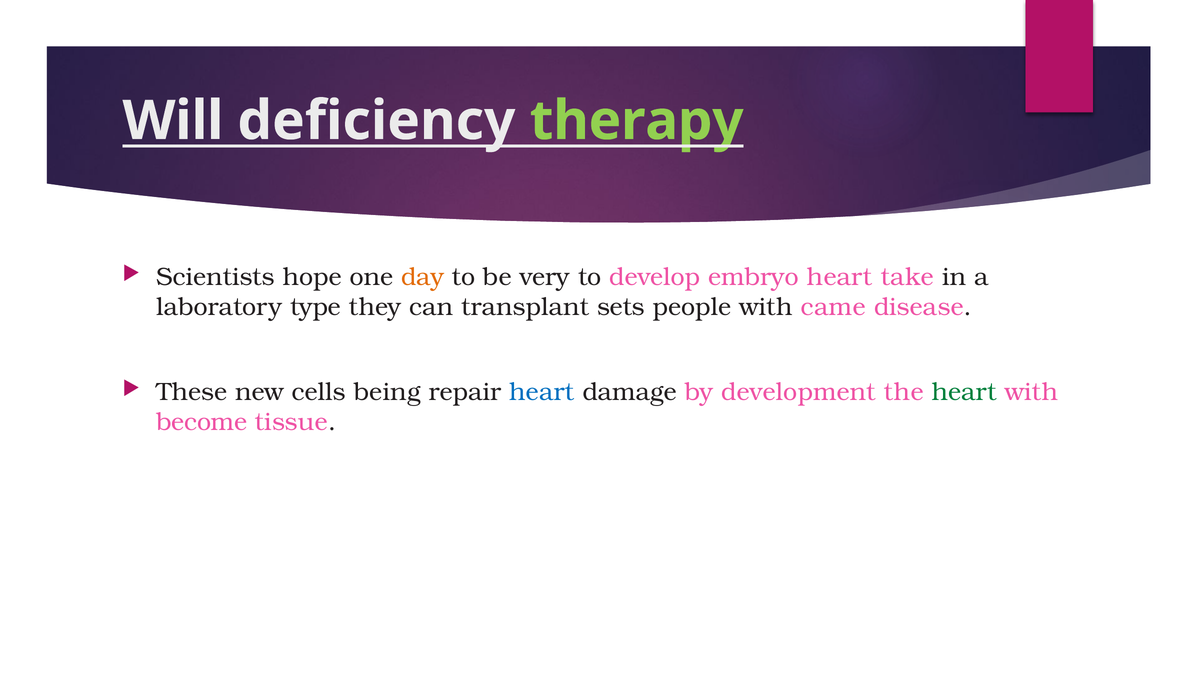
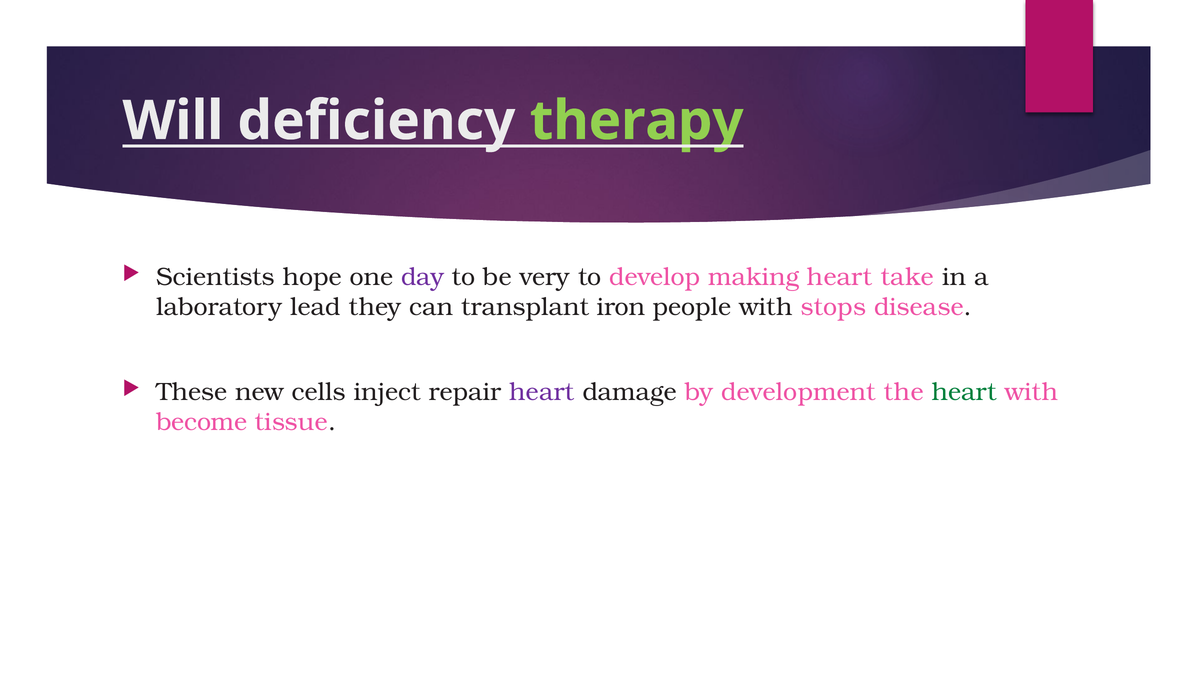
day colour: orange -> purple (423, 277)
embryo: embryo -> making (754, 277)
type: type -> lead (315, 307)
sets: sets -> iron (621, 307)
came: came -> stops (833, 307)
being: being -> inject (387, 392)
heart colour: blue -> purple (542, 392)
